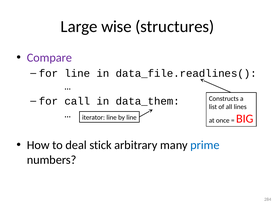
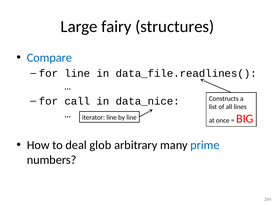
wise: wise -> fairy (116, 27)
Compare colour: purple -> blue (49, 58)
data_them: data_them -> data_nice (148, 101)
stick: stick -> glob (100, 145)
